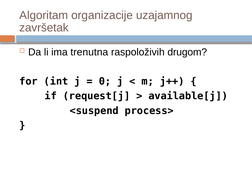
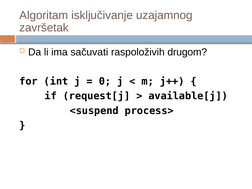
organizacije: organizacije -> isključivanje (102, 15)
trenutna: trenutna -> sačuvati (89, 52)
